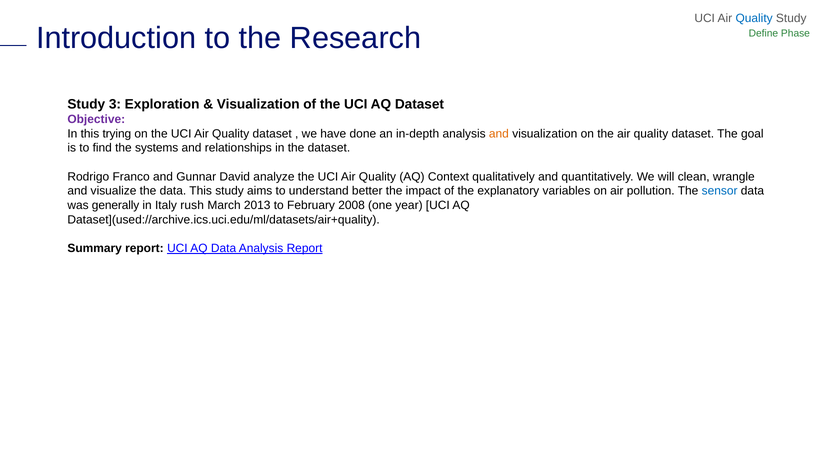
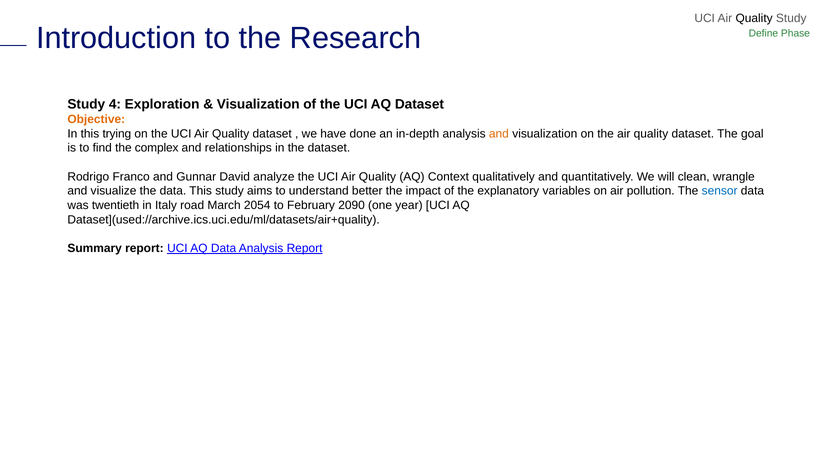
Quality colour: blue -> black (754, 18)
3: 3 -> 4 (115, 104)
Objective colour: purple -> orange (96, 119)
systems: systems -> complex (157, 148)
generally: generally -> twentieth (116, 205)
rush: rush -> road (192, 205)
2013: 2013 -> 2054 (257, 205)
2008: 2008 -> 2090 (352, 205)
